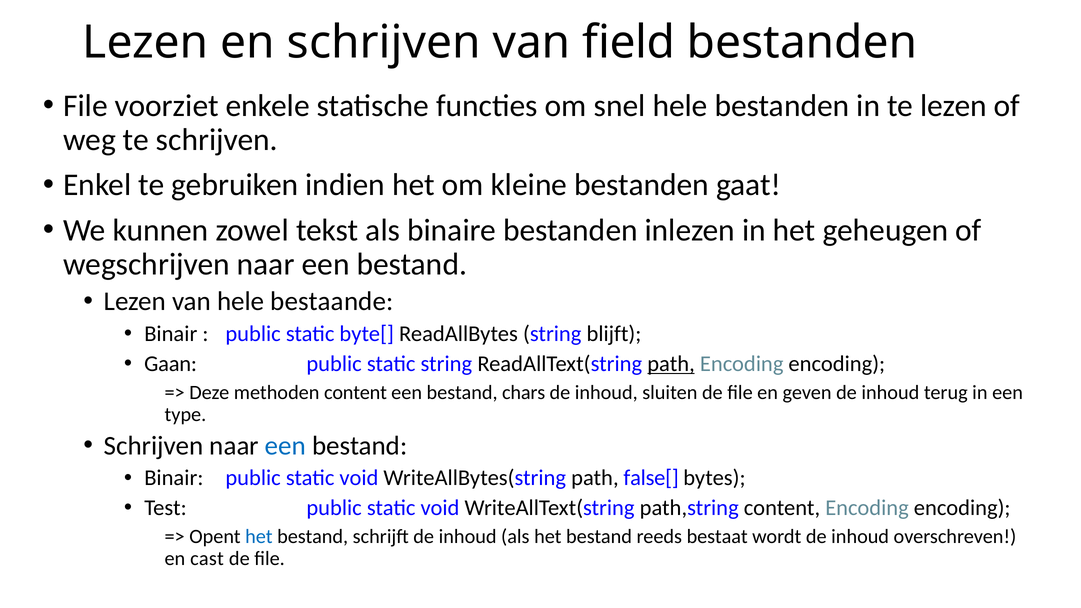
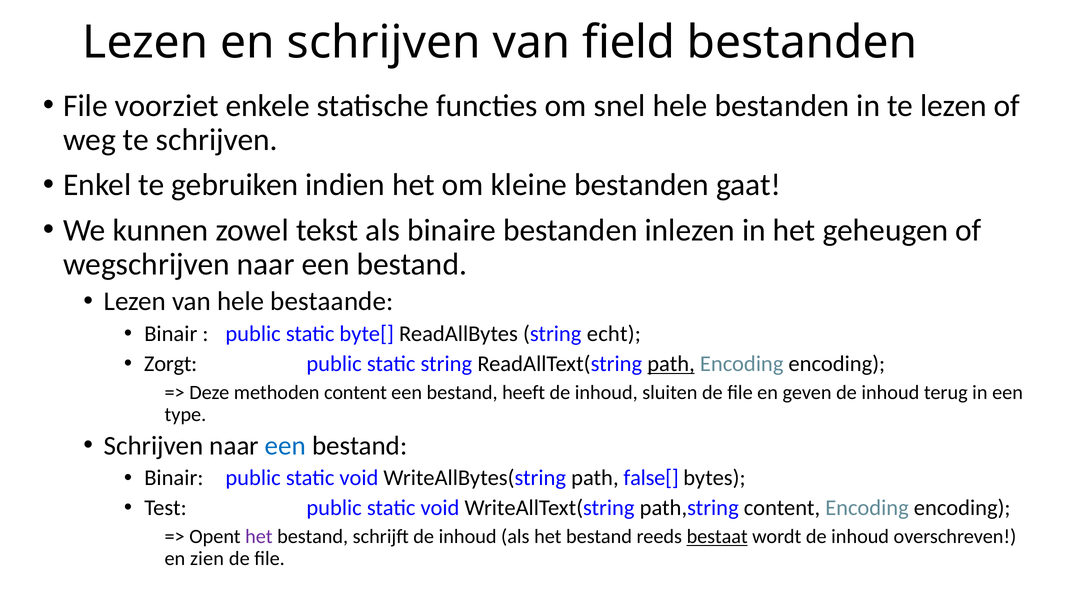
blijft: blijft -> echt (614, 334)
Gaan: Gaan -> Zorgt (171, 364)
chars: chars -> heeft (524, 393)
het colour: blue -> purple (259, 537)
bestaat underline: none -> present (717, 537)
cast: cast -> zien (207, 559)
